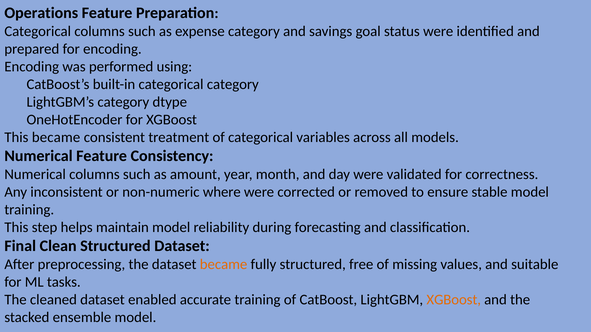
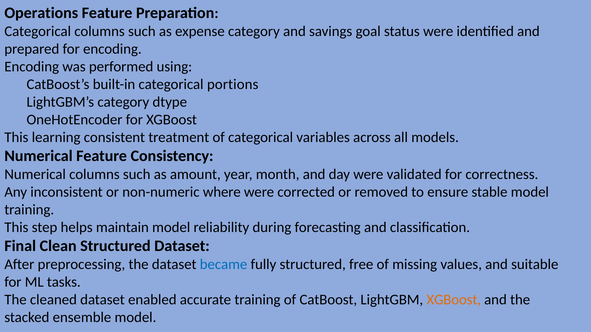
categorical category: category -> portions (233, 84)
This became: became -> learning (56, 138)
became colour: orange -> blue (224, 265)
